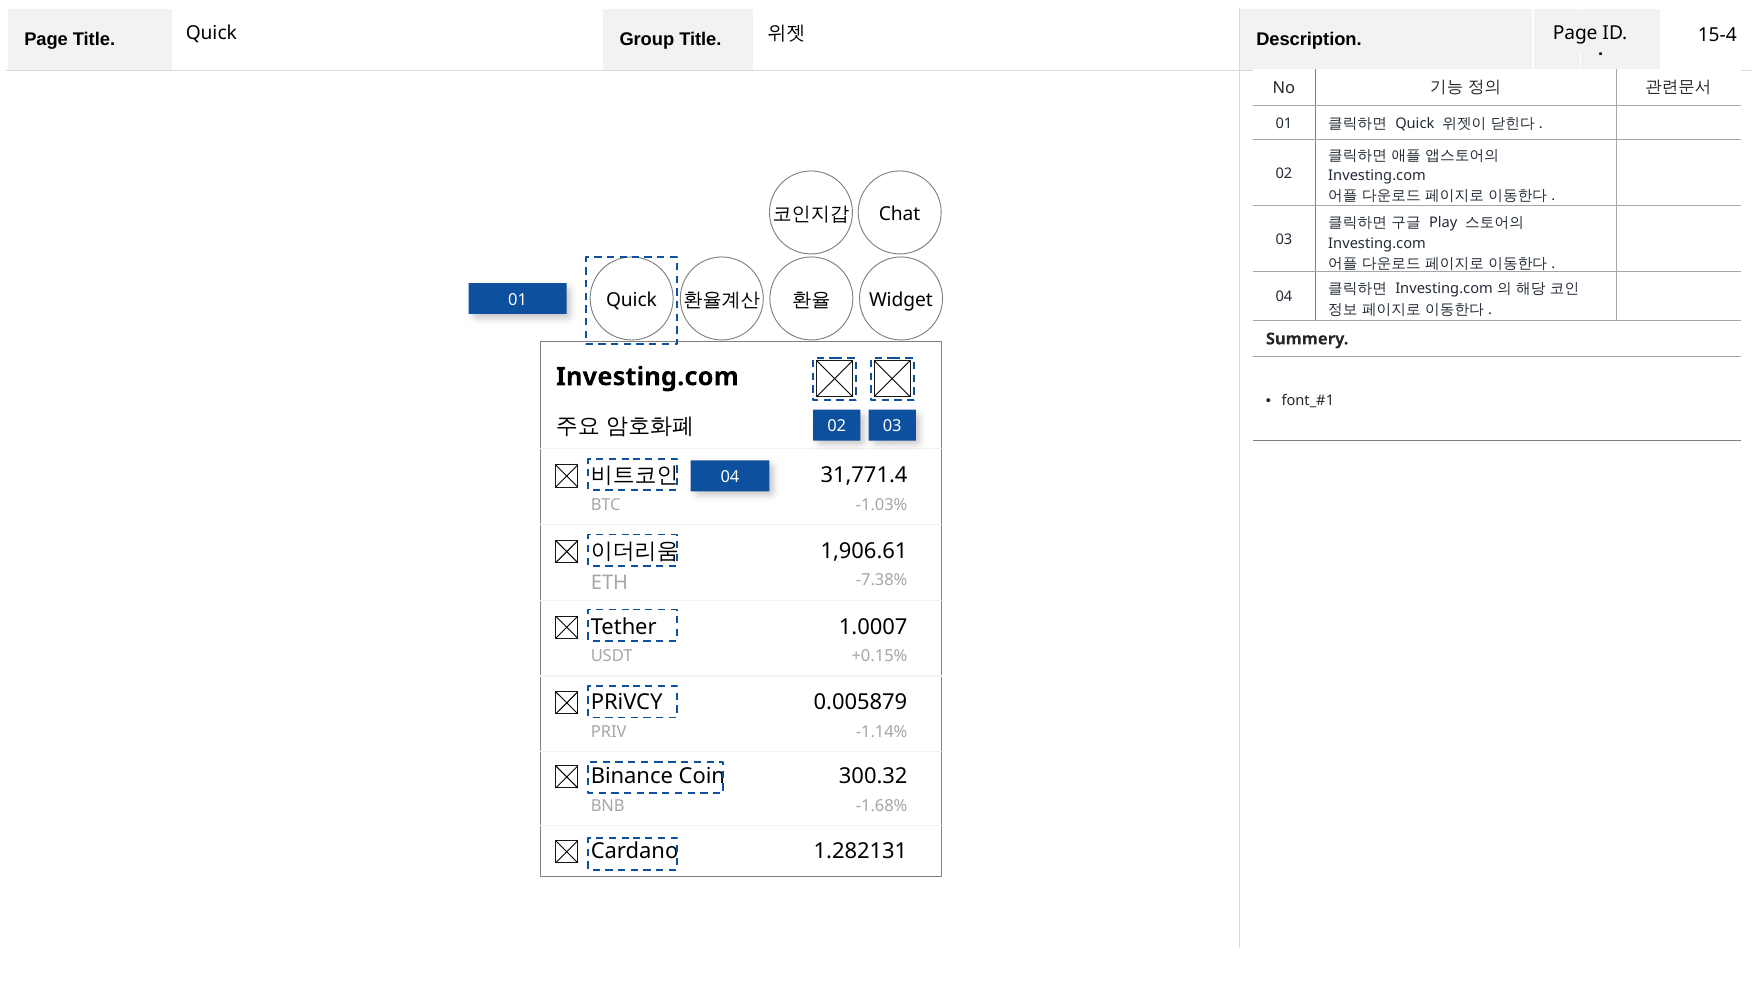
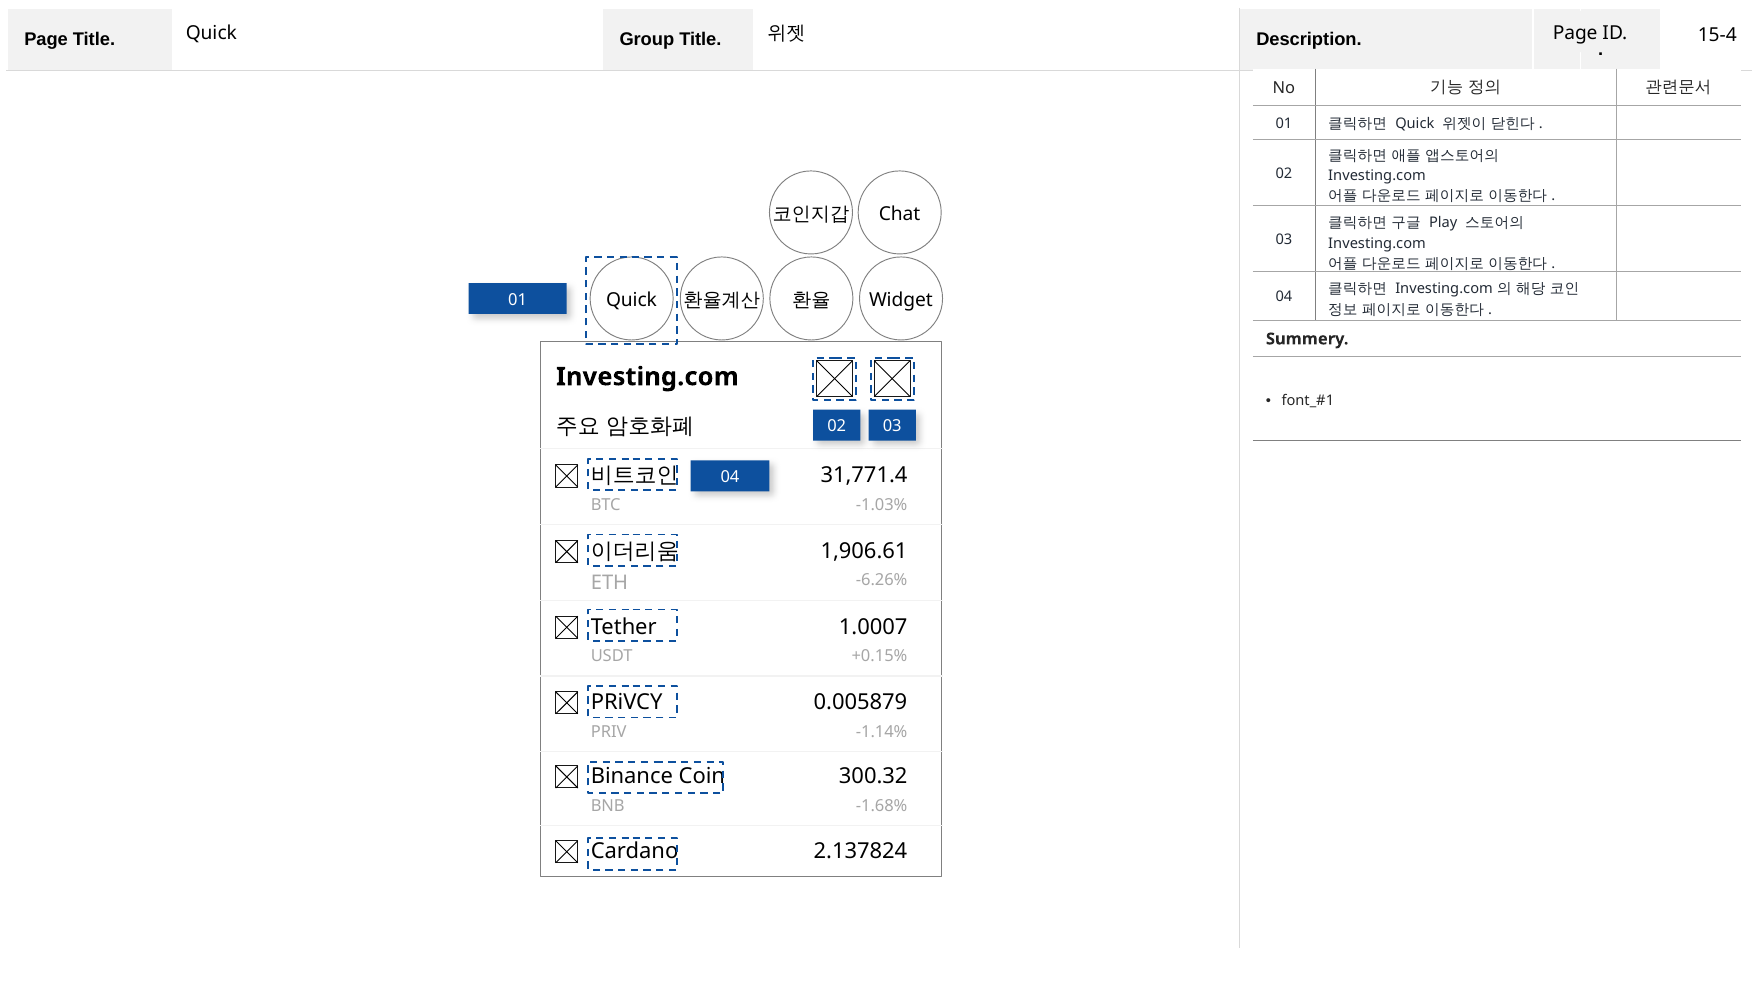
-7.38%: -7.38% -> -6.26% (882, 580)
1.282131: 1.282131 -> 2.137824 (860, 851)
